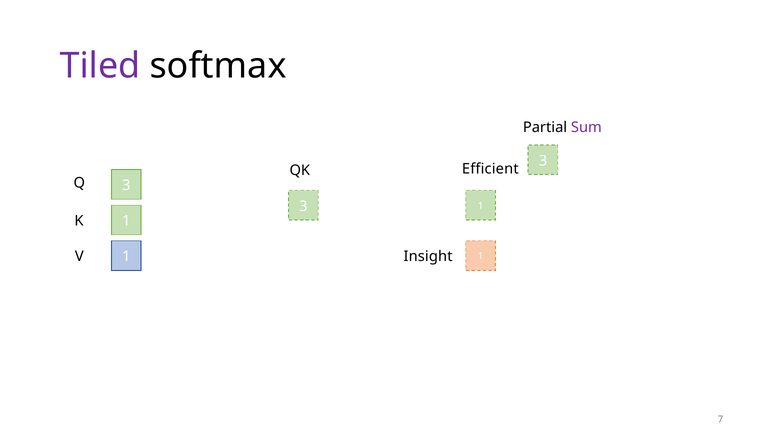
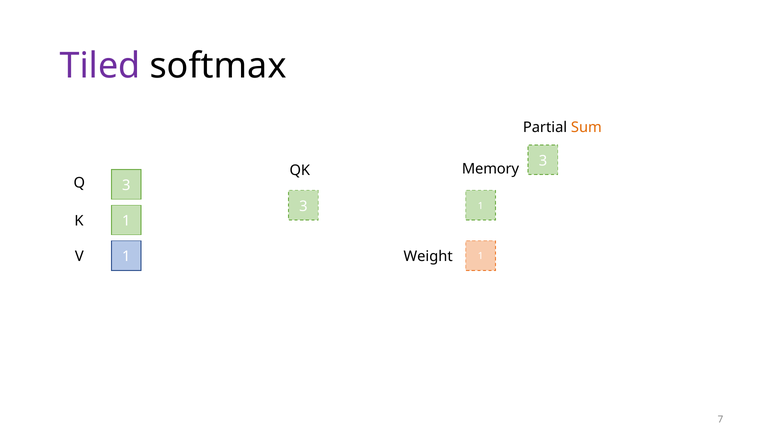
Sum colour: purple -> orange (586, 128)
Efficient: Efficient -> Memory (490, 169)
Insight: Insight -> Weight (428, 257)
